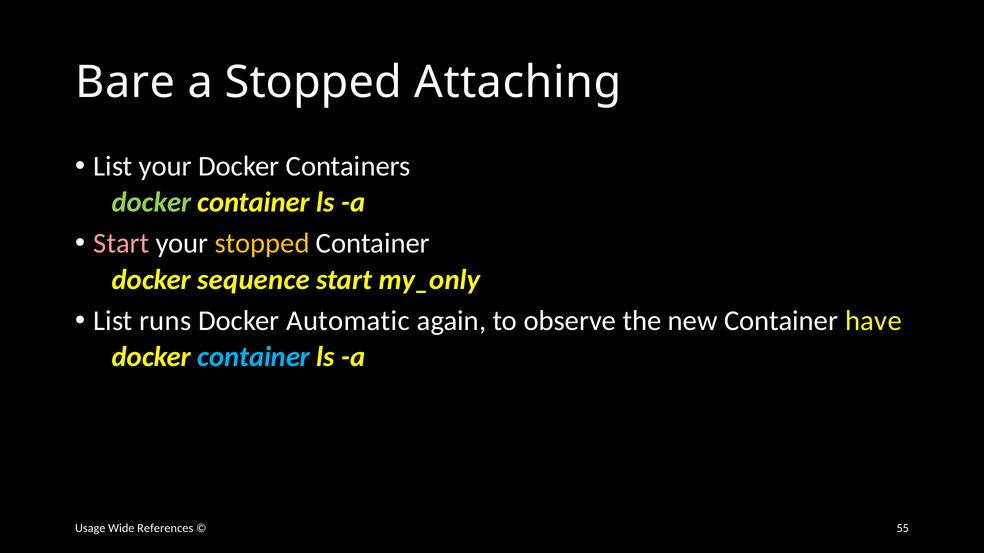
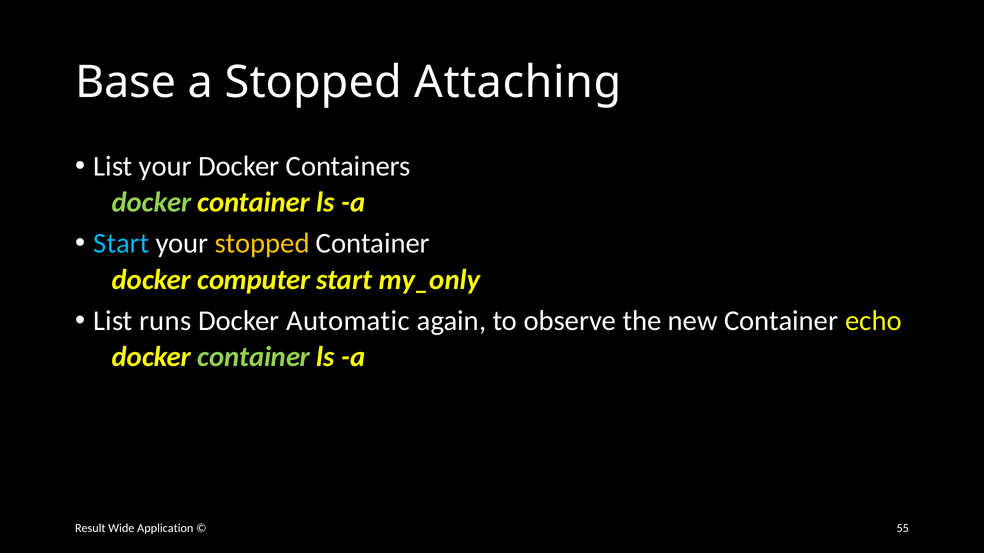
Bare: Bare -> Base (126, 83)
Start colour: pink -> light blue (121, 244)
sequence: sequence -> computer (254, 280)
have: have -> echo (873, 321)
container colour: light blue -> light green (254, 357)
Usage: Usage -> Result (90, 529)
References: References -> Application (165, 529)
